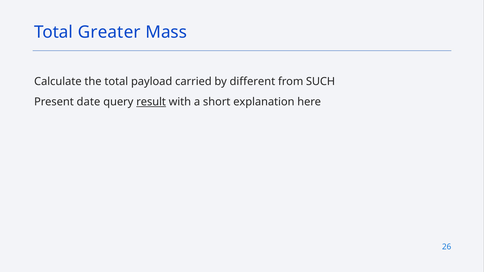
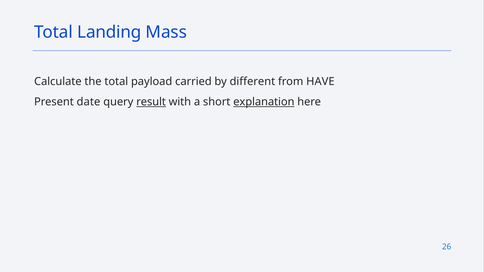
Greater: Greater -> Landing (109, 32)
SUCH: SUCH -> HAVE (320, 82)
explanation underline: none -> present (264, 102)
